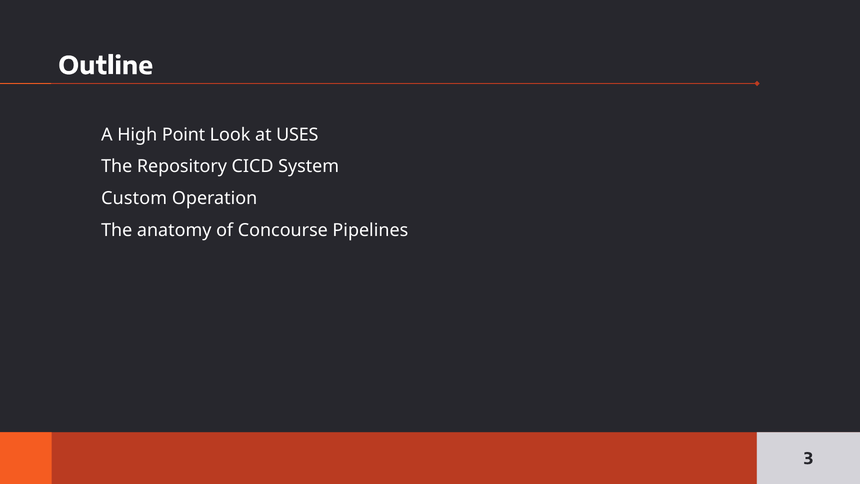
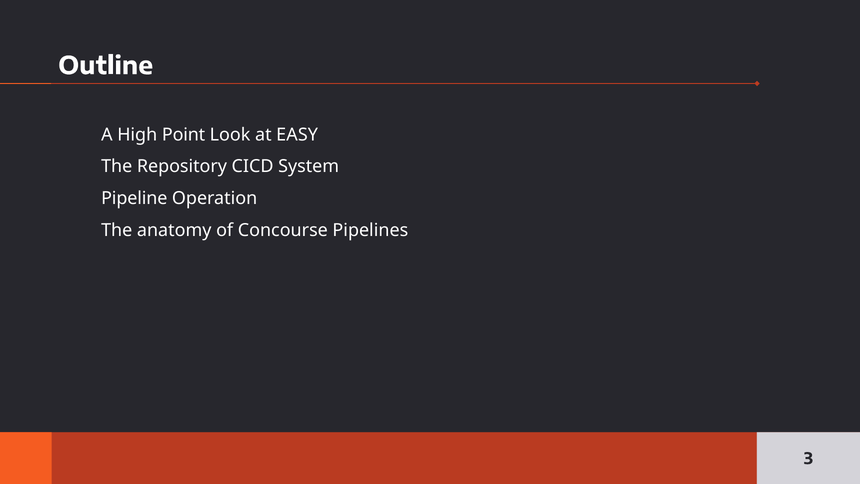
USES: USES -> EASY (297, 135)
Custom: Custom -> Pipeline (134, 198)
